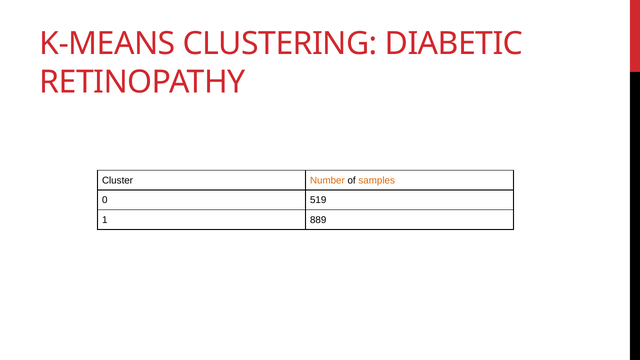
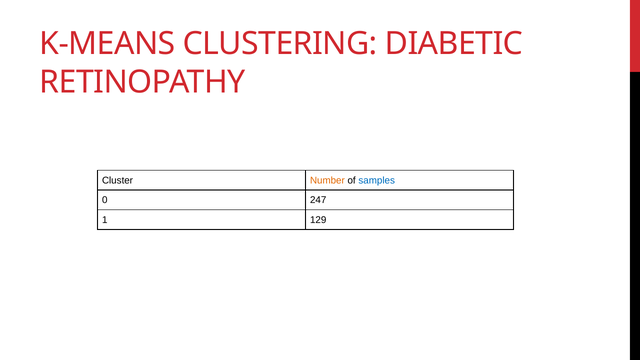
samples colour: orange -> blue (377, 180)
519: 519 -> 247 (318, 200)
889: 889 -> 129 (318, 220)
